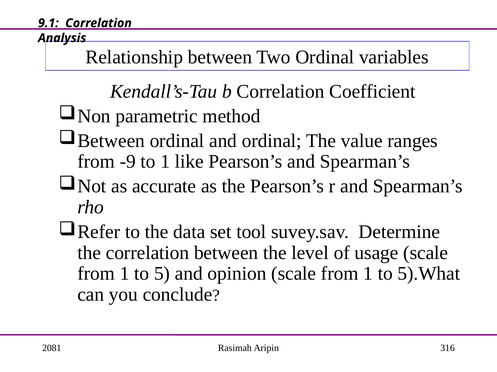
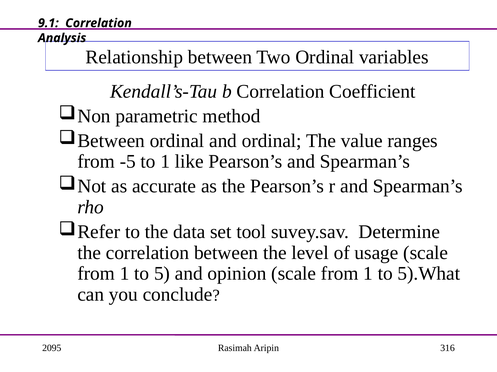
-9: -9 -> -5 (128, 162)
2081: 2081 -> 2095 (52, 349)
